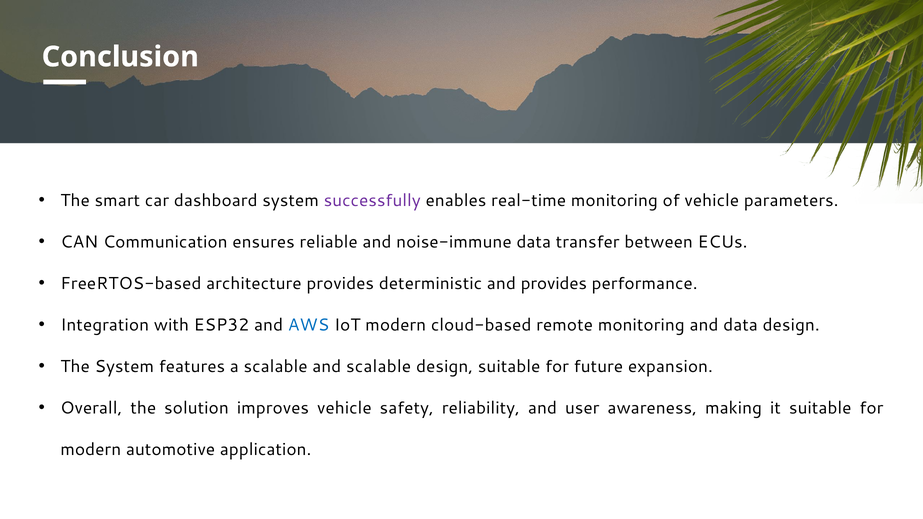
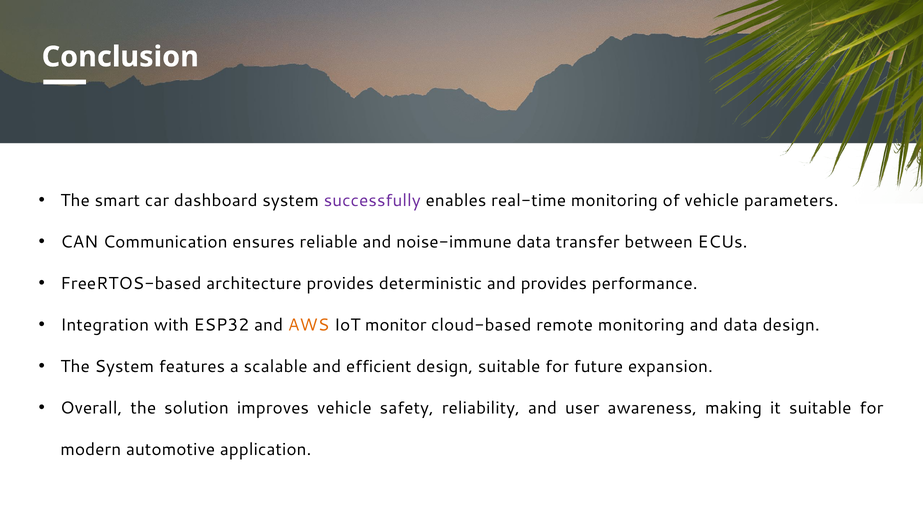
AWS colour: blue -> orange (309, 325)
IoT modern: modern -> monitor (396, 325)
and scalable: scalable -> efficient (379, 367)
